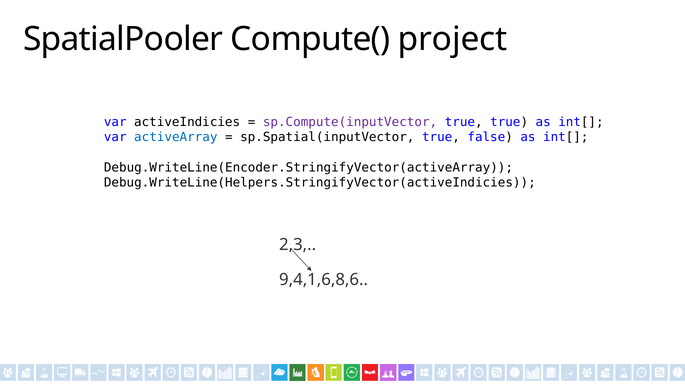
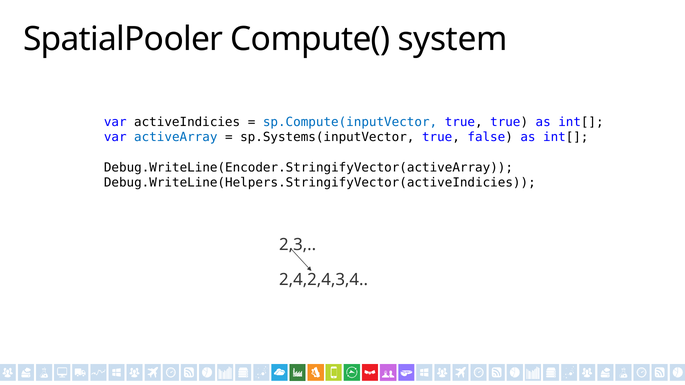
project: project -> system (453, 39)
sp.Compute(inputVector colour: purple -> blue (350, 122)
sp.Spatial(inputVector: sp.Spatial(inputVector -> sp.Systems(inputVector (327, 137)
9,4,1,6,8,6: 9,4,1,6,8,6 -> 2,4,2,4,3,4 (324, 280)
